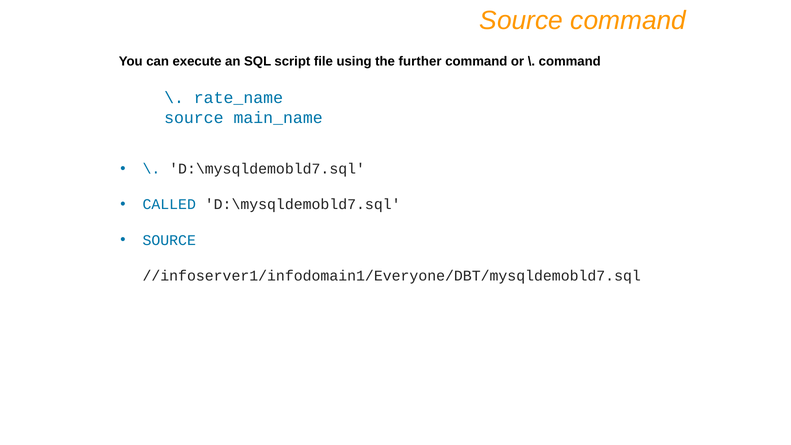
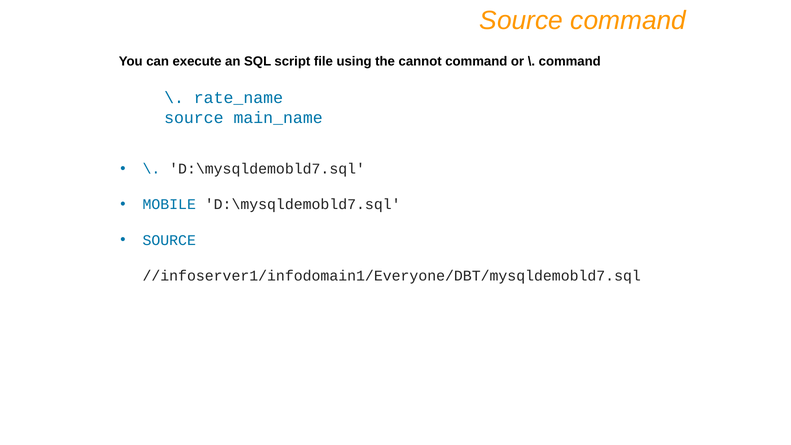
further: further -> cannot (420, 61)
CALLED: CALLED -> MOBILE (169, 205)
